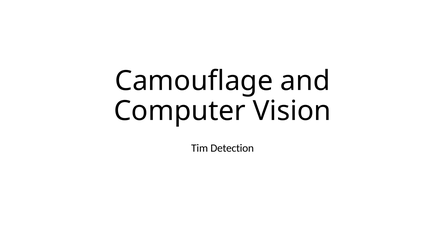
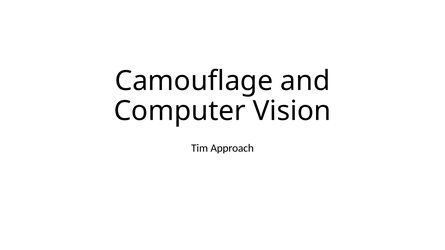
Detection: Detection -> Approach (232, 148)
